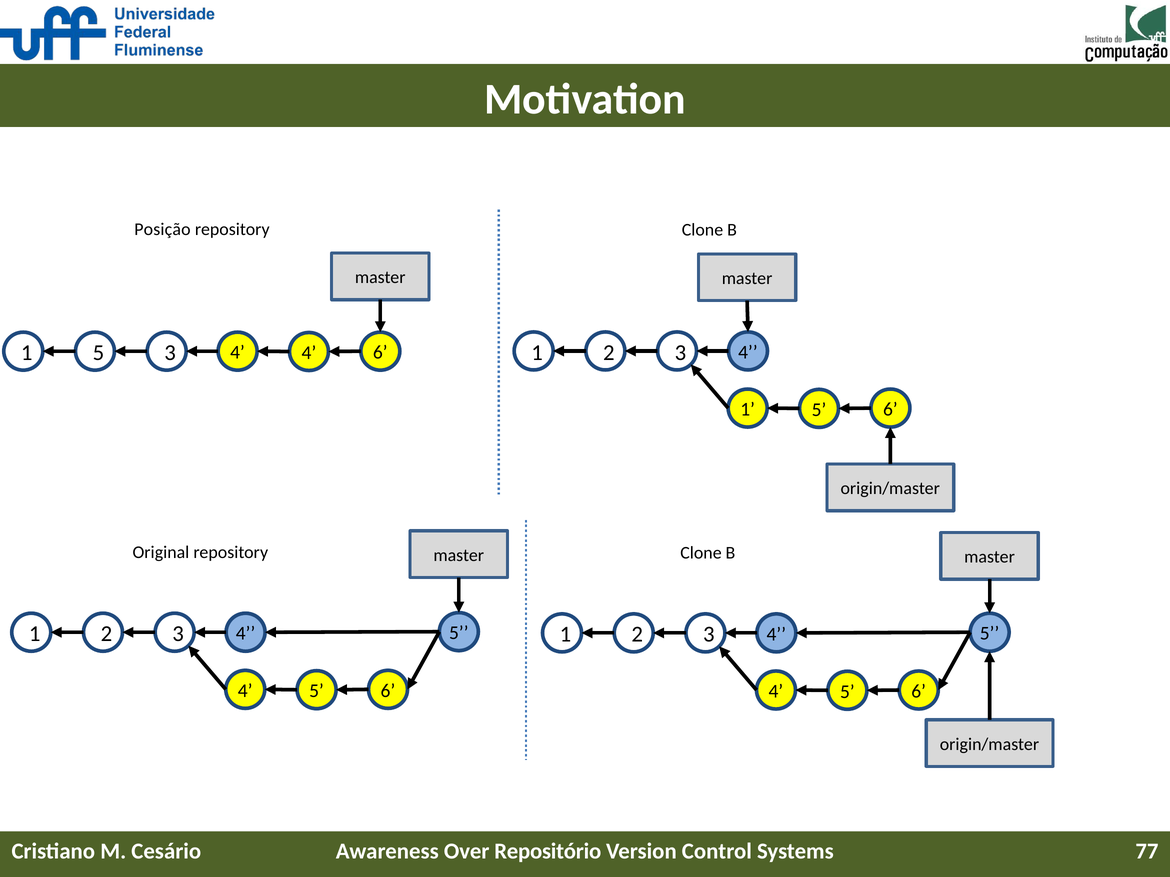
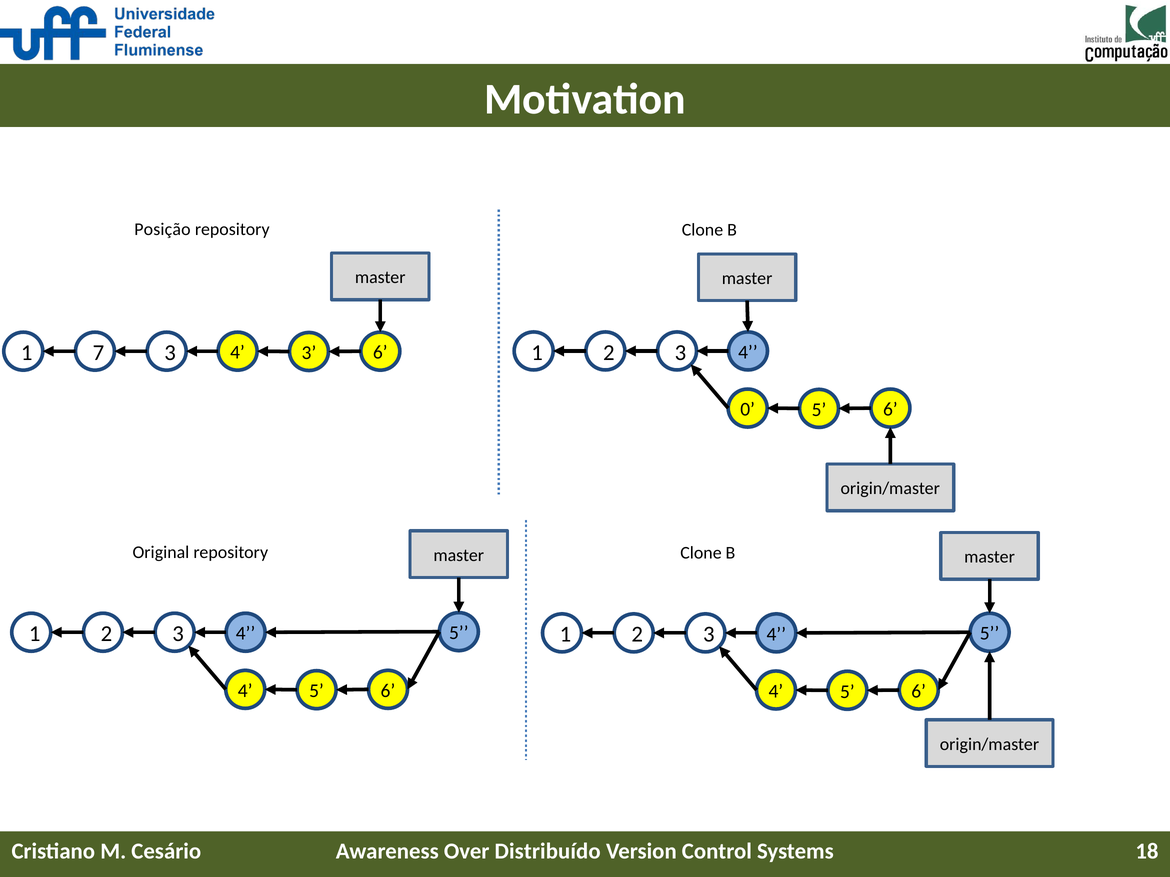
5: 5 -> 7 (98, 353)
4 4: 4 -> 3 (309, 353)
1: 1 -> 0 (748, 410)
Repositório: Repositório -> Distribuído (548, 852)
77: 77 -> 18 (1147, 852)
